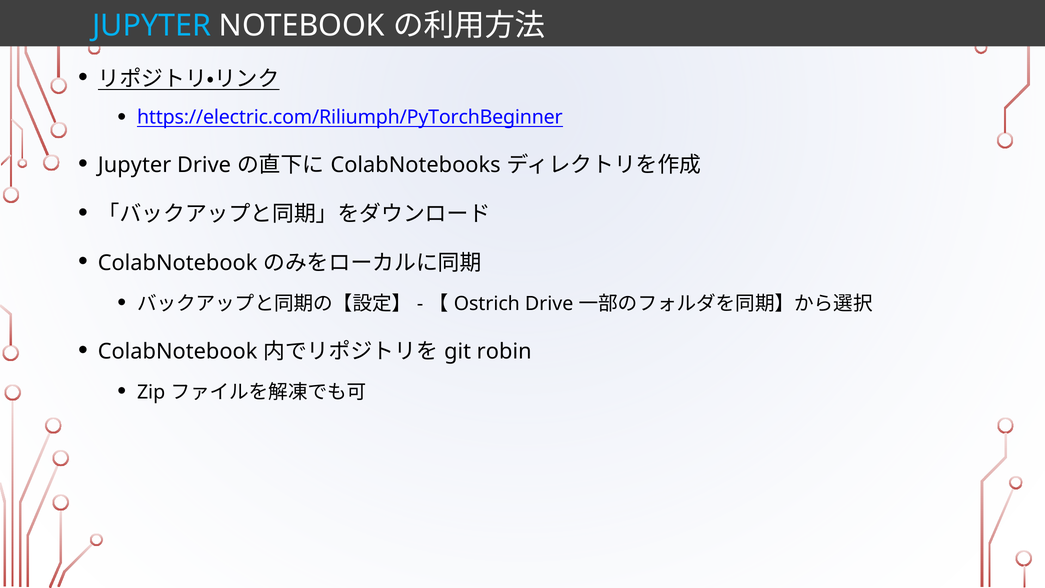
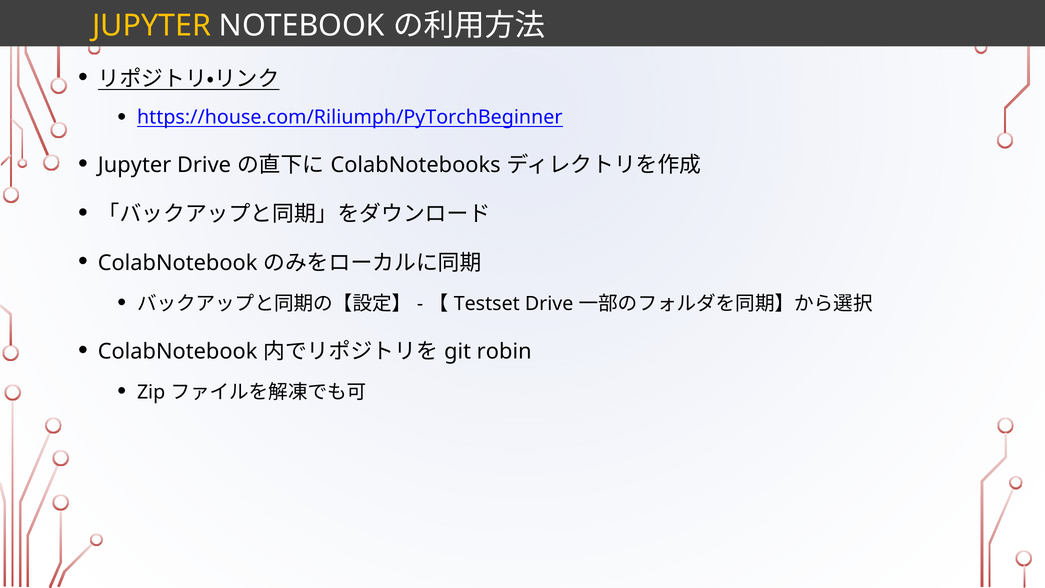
JUPYTER colour: light blue -> yellow (152, 26)
https://electric.com/Riliumph/PyTorchBeginner: https://electric.com/Riliumph/PyTorchBeginner -> https://house.com/Riliumph/PyTorchBeginner (350, 117)
Ostrich: Ostrich -> Testset (487, 304)
